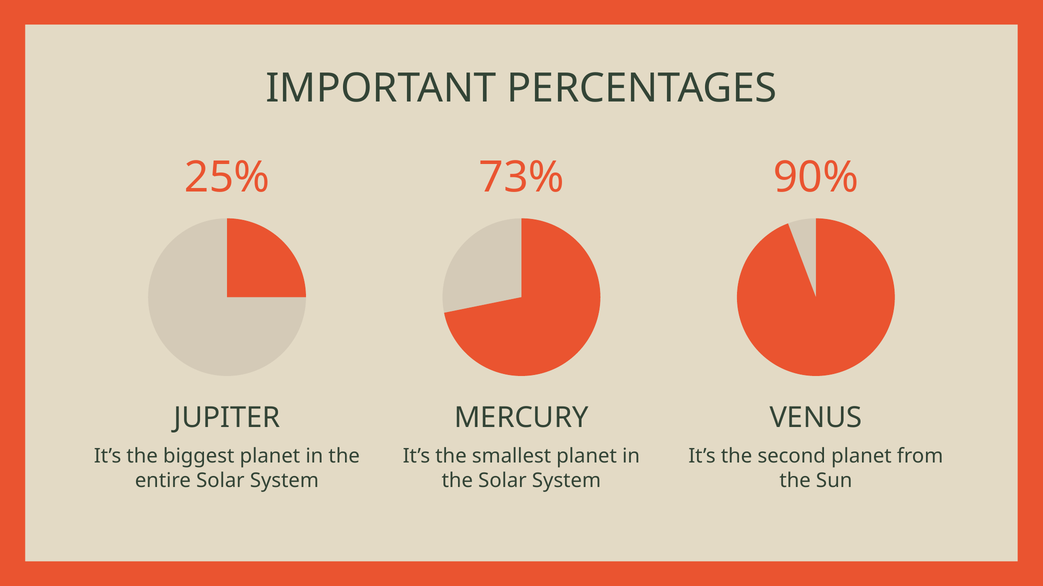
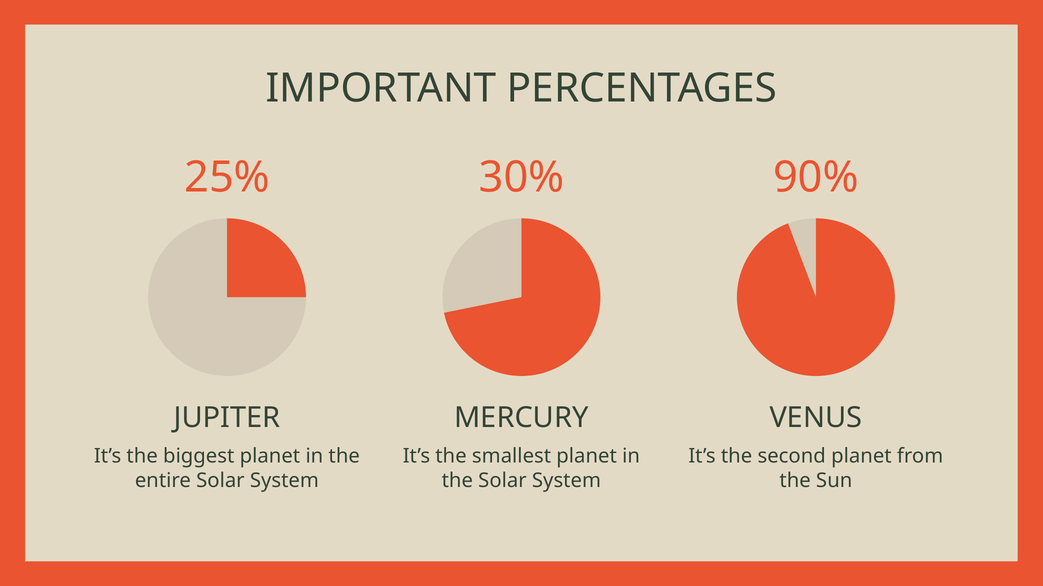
73%: 73% -> 30% (522, 178)
